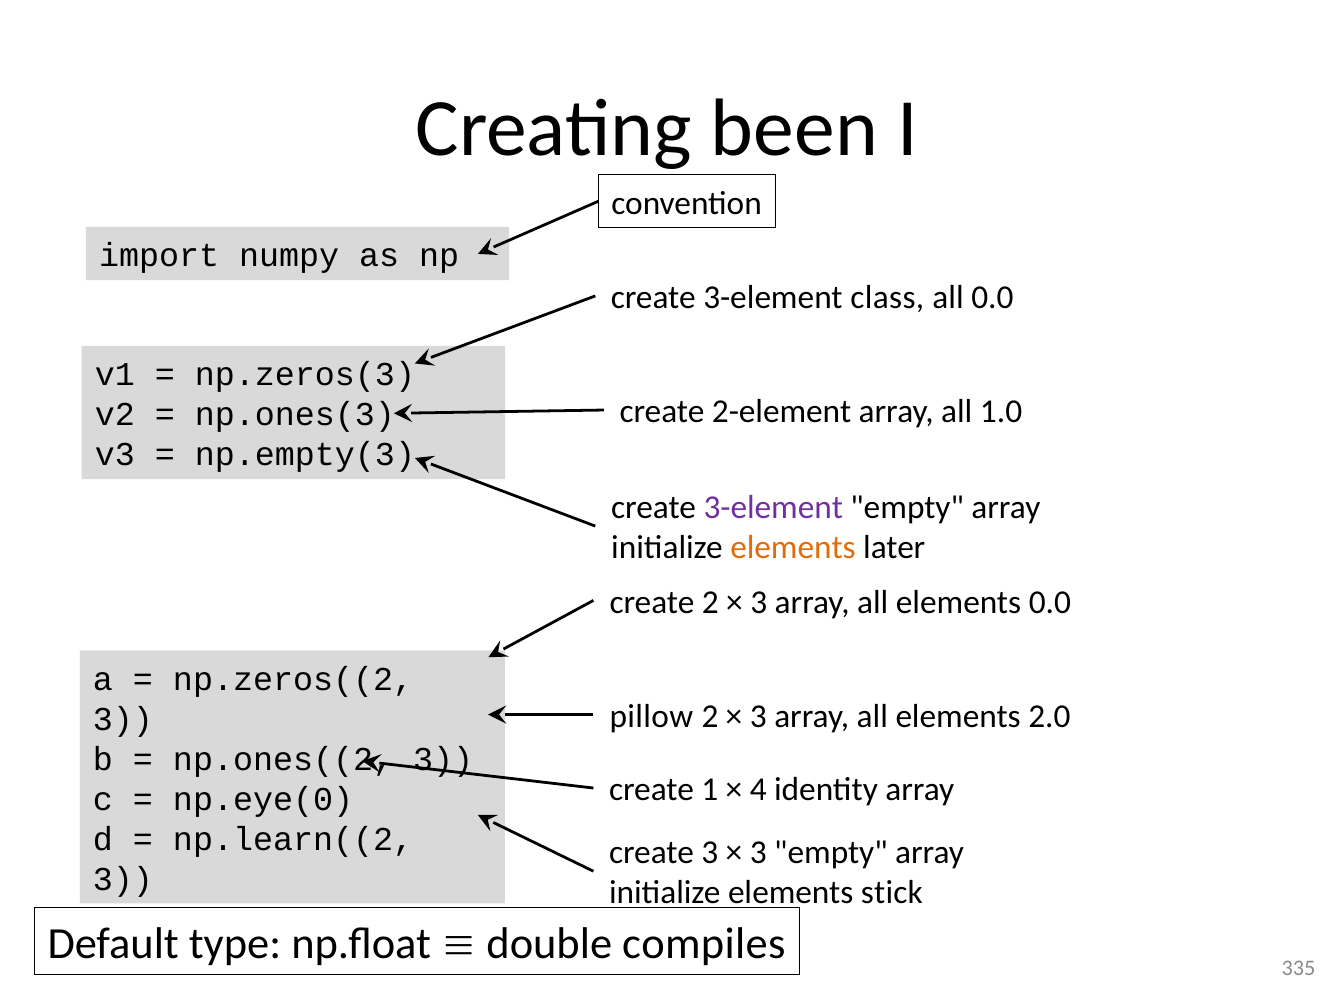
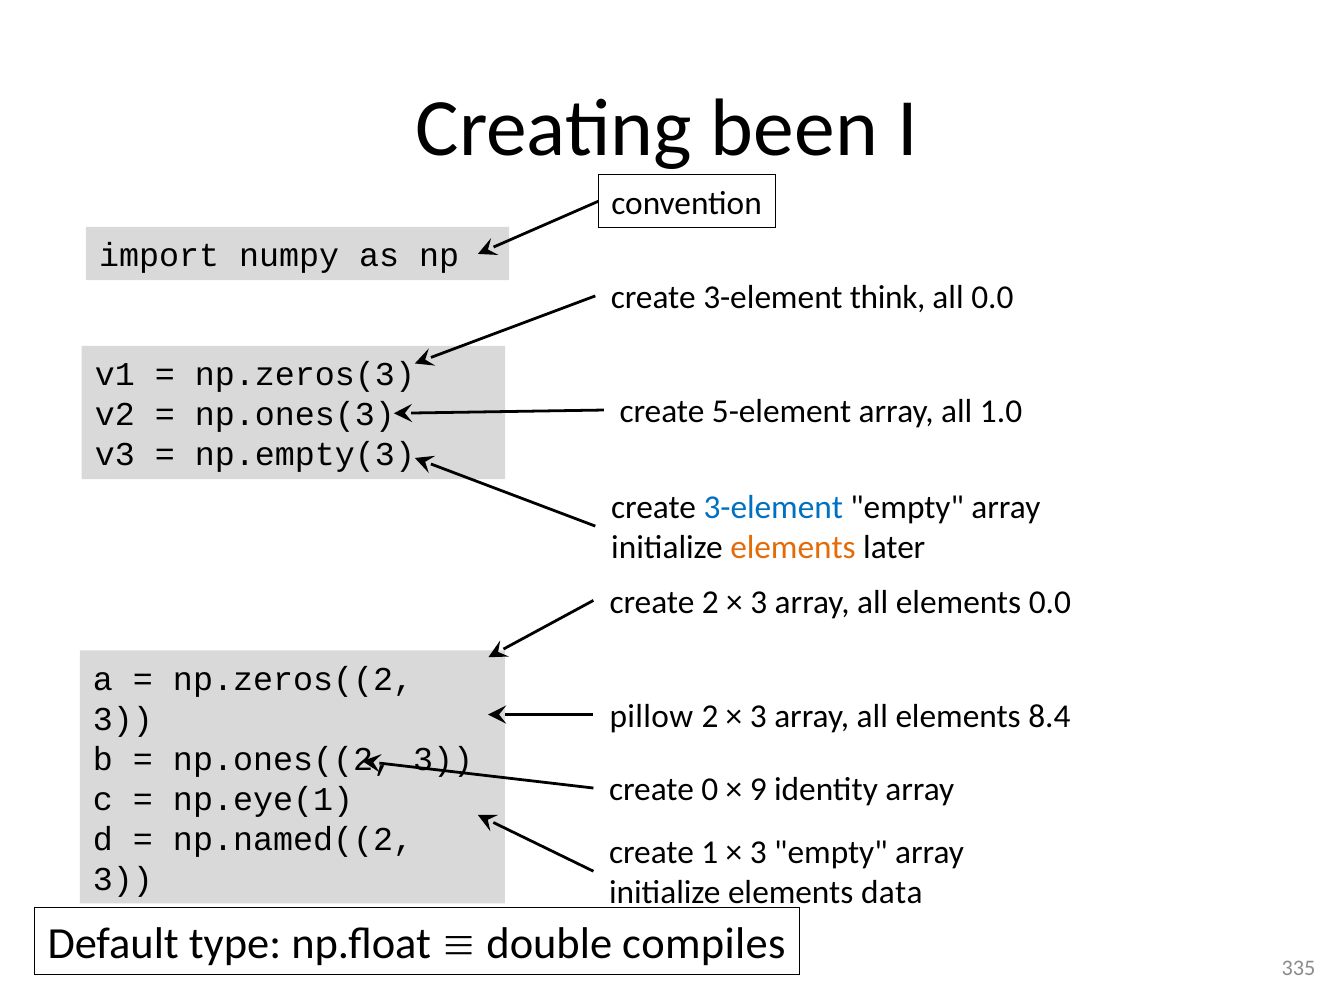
class: class -> think (888, 298)
2-element: 2-element -> 5-element (782, 412)
3-element colour: purple -> blue (773, 508)
2.0: 2.0 -> 8.4 (1049, 717)
1: 1 -> 0 (710, 790)
4: 4 -> 9 (758, 790)
np.eye(0: np.eye(0 -> np.eye(1 (263, 800)
np.learn((2: np.learn((2 -> np.named((2 (293, 840)
create 3: 3 -> 1 (710, 853)
stick: stick -> data (892, 893)
